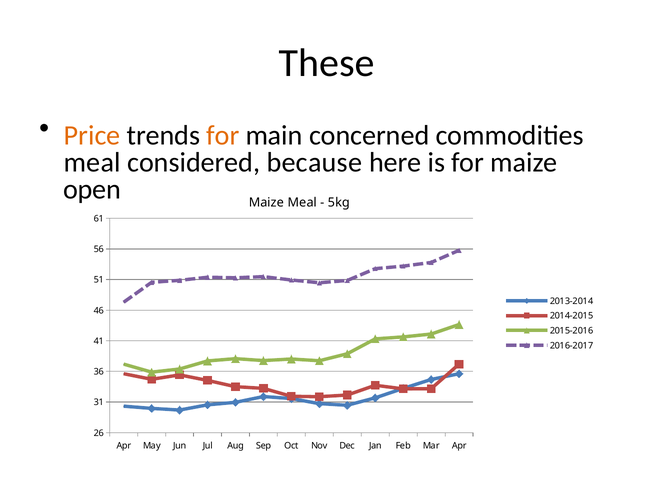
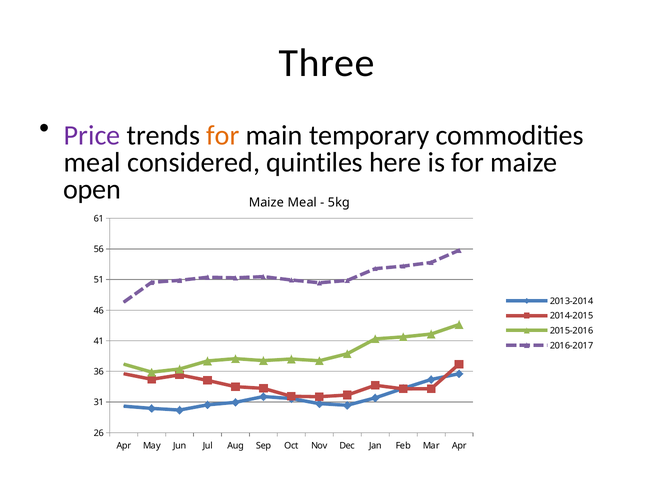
These: These -> Three (327, 63)
Price colour: orange -> purple (92, 135)
concerned: concerned -> temporary (369, 135)
because: because -> quintiles (315, 162)
